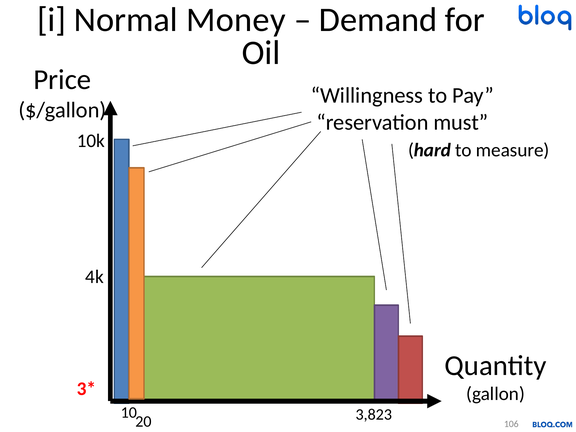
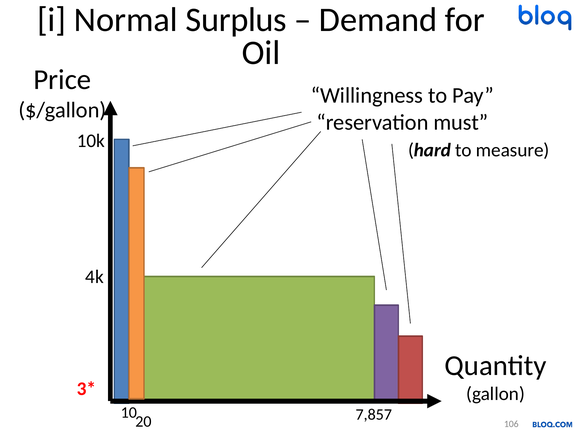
Money: Money -> Surplus (236, 20)
3,823: 3,823 -> 7,857 (374, 415)
